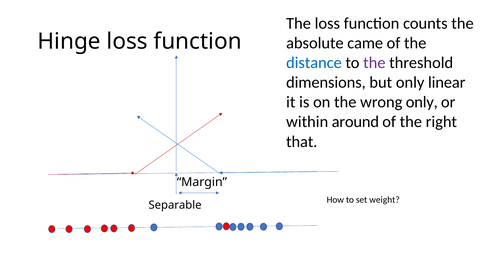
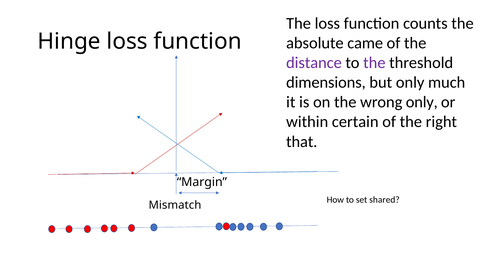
distance colour: blue -> purple (314, 63)
linear: linear -> much (447, 83)
around: around -> certain (355, 122)
weight: weight -> shared (384, 200)
Separable: Separable -> Mismatch (175, 205)
